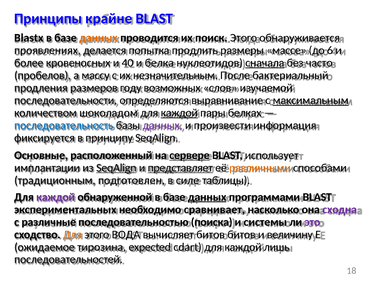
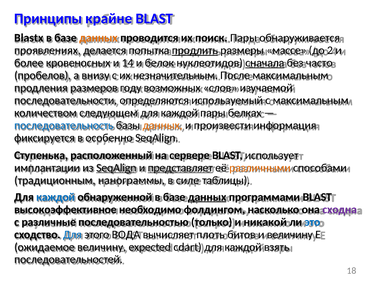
поиск Этого: Этого -> Пары (243, 38)
продлить underline: none -> present (195, 50)
6: 6 -> 2 (330, 50)
40: 40 -> 14 (128, 63)
белка: белка -> белок (159, 63)
массу: массу -> внизу (95, 75)
После бактериальный: бактериальный -> максимальным (290, 75)
выравнивание: выравнивание -> используемый (227, 100)
максимальным underline: present -> none (311, 100)
шоколадом: шоколадом -> следующем (109, 113)
каждой underline: present -> none (179, 113)
данных colour: purple -> orange (163, 125)
принципу: принципу -> особенно (109, 138)
Основные: Основные -> Ступенька (41, 155)
сервере underline: present -> none (189, 155)
подготовлен: подготовлен -> нанограммы (131, 180)
каждой colour: purple -> blue (56, 197)
экспериментальных: экспериментальных -> высокоэффективное (65, 210)
сравнивает: сравнивает -> фолдингом (214, 210)
поиска: поиска -> только (212, 222)
системы: системы -> никакой (265, 222)
это colour: purple -> blue (312, 222)
Для colour: orange -> blue (72, 235)
вычисляет битов: битов -> плоть (211, 235)
ожидаемое тирозина: тирозина -> величину (102, 247)
лишь: лишь -> взять (277, 247)
